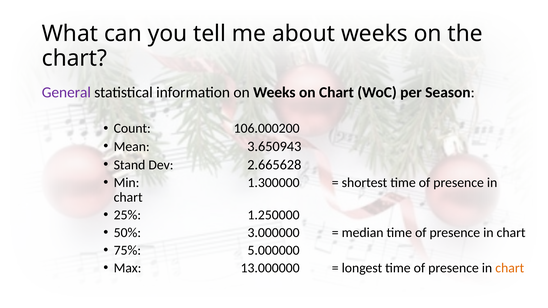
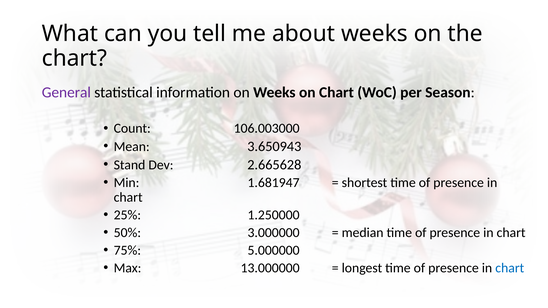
106.000200: 106.000200 -> 106.003000 (267, 129)
1.300000: 1.300000 -> 1.681947 (274, 183)
chart colour: orange -> blue (510, 268)
